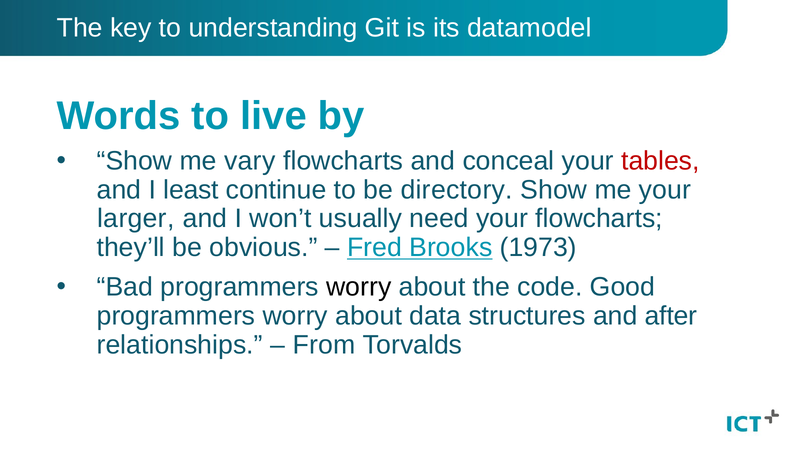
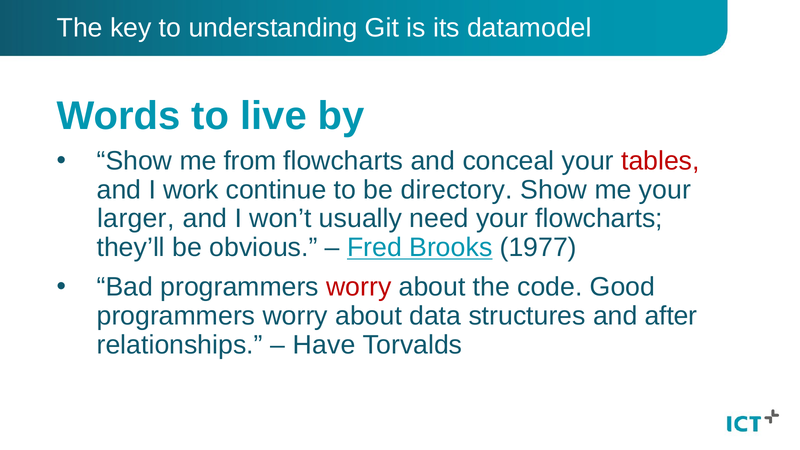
vary: vary -> from (250, 161)
least: least -> work (191, 190)
1973: 1973 -> 1977 (538, 247)
worry colour: black -> red (359, 287)
From: From -> Have (324, 345)
